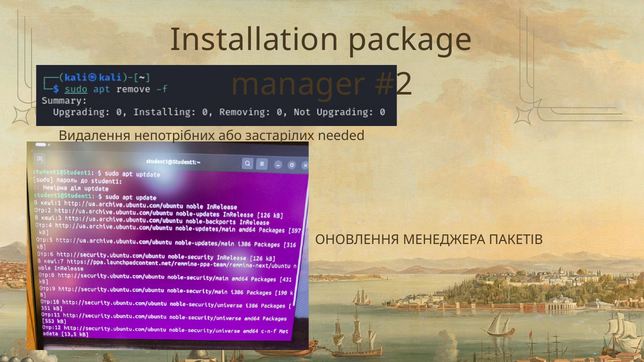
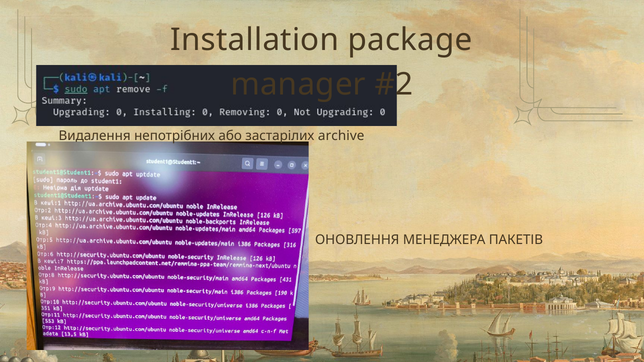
needed: needed -> archive (341, 136)
